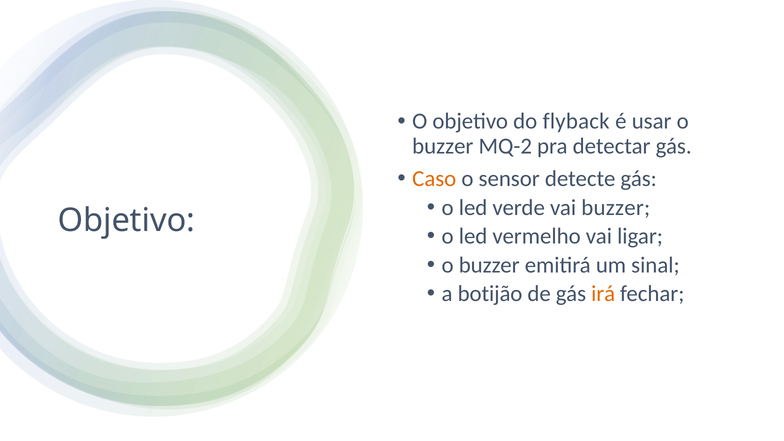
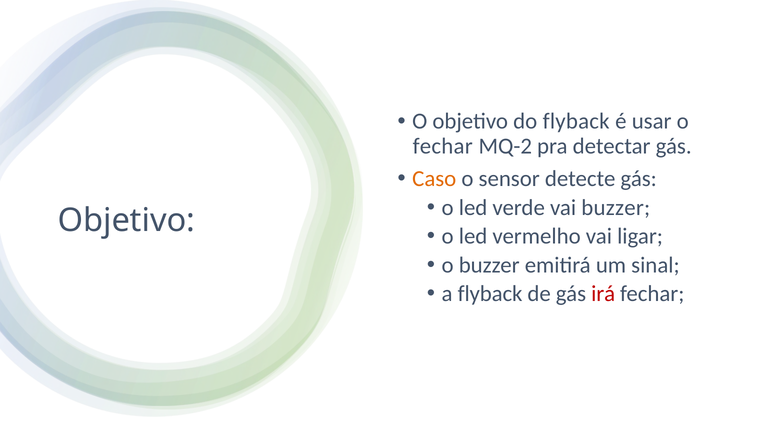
buzzer: buzzer -> fechar (443, 146)
a botijão: botijão -> flyback (490, 294)
irá colour: orange -> red (603, 294)
